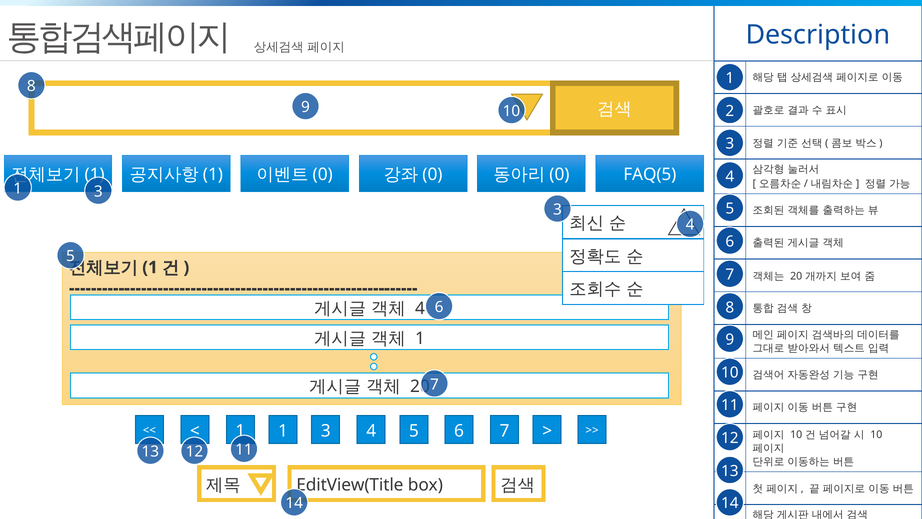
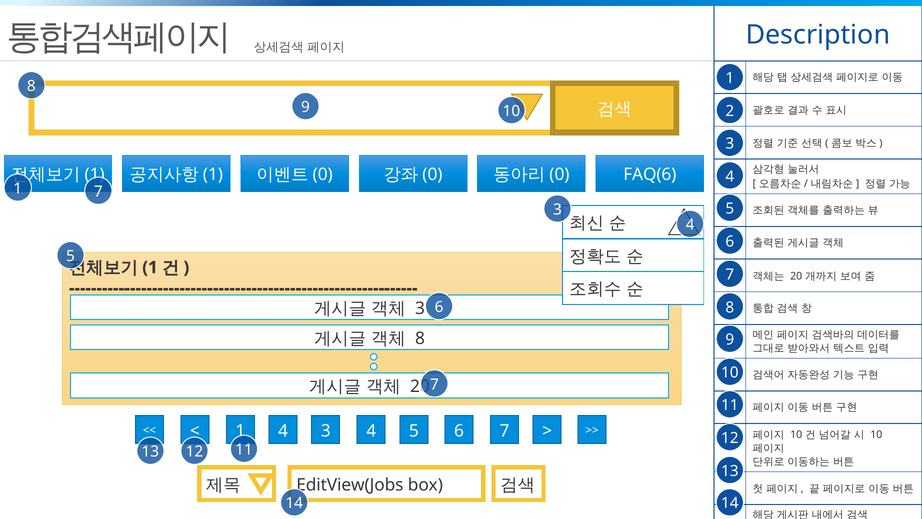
FAQ(5: FAQ(5 -> FAQ(6 (650, 175)
3: 3 -> 7 (98, 192)
4: 4 -> 3 (420, 308)
1: 1 -> 8 (420, 338)
1: 1 -> 4 (283, 431)
EditView(Title: EditView(Title -> EditView(Jobs (350, 484)
